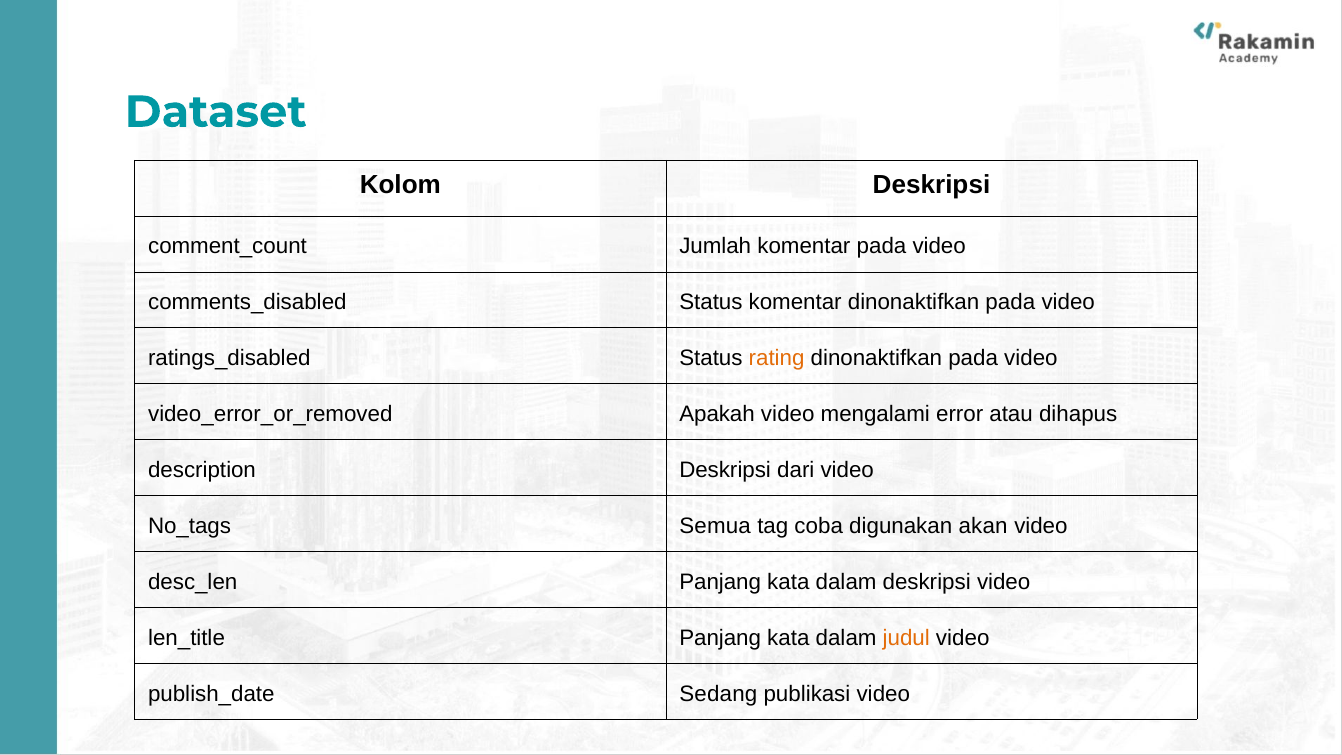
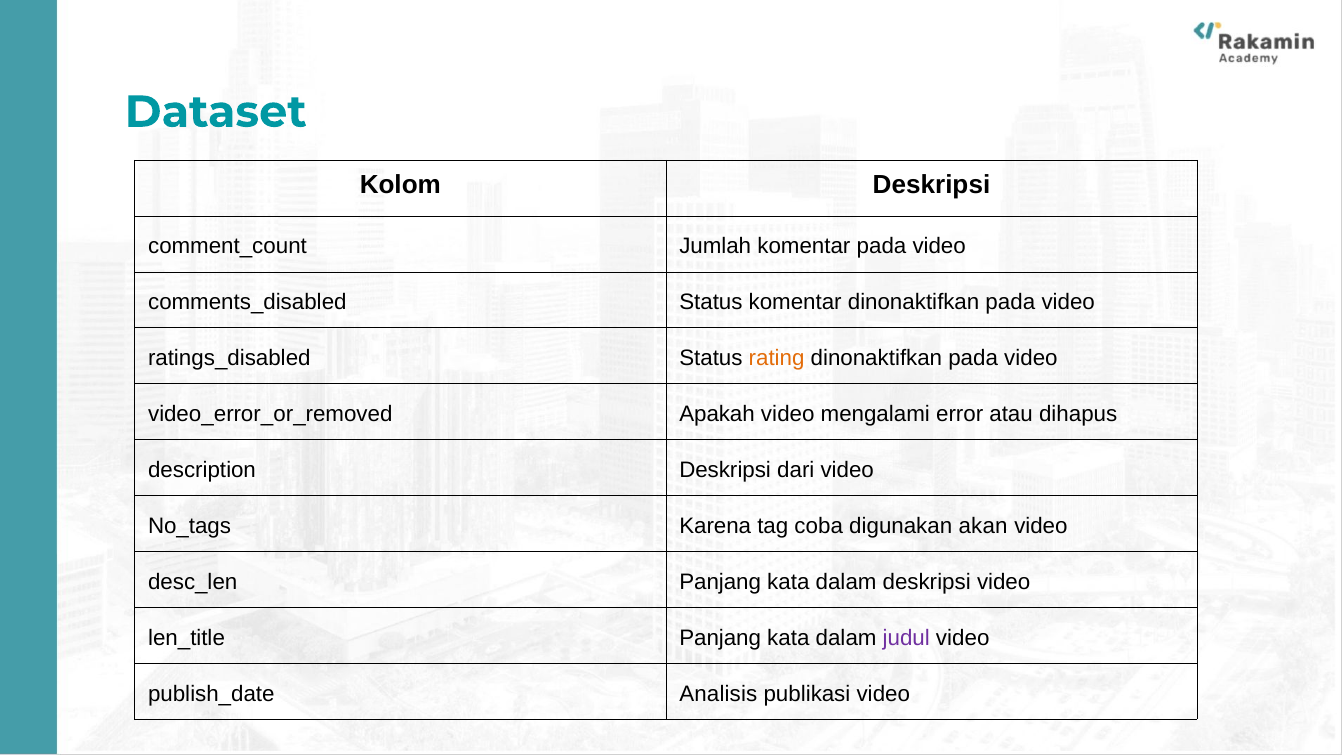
Semua: Semua -> Karena (715, 526)
judul colour: orange -> purple (906, 638)
Sedang: Sedang -> Analisis (718, 694)
